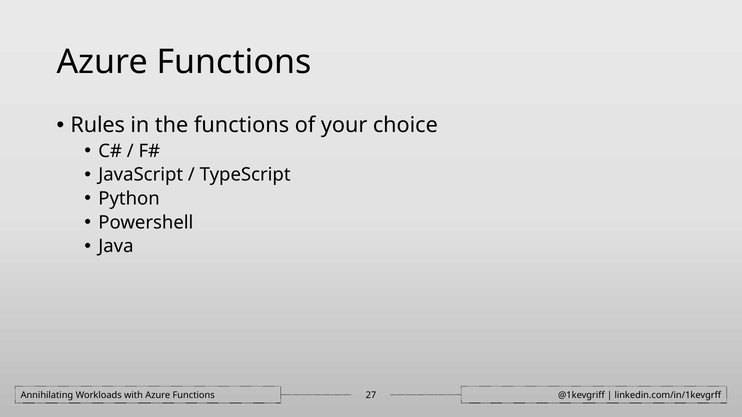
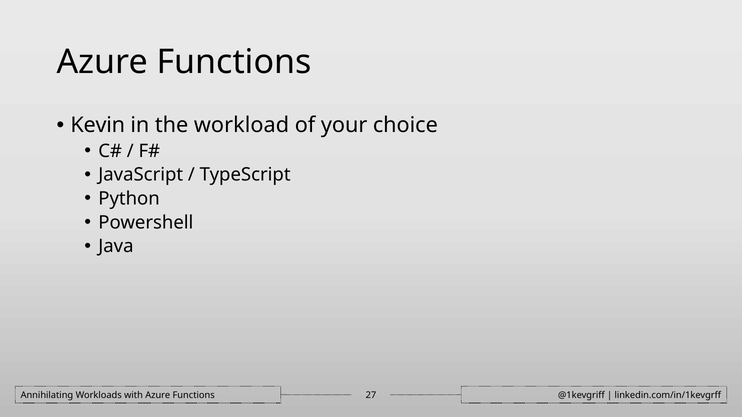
Rules: Rules -> Kevin (98, 125)
the functions: functions -> workload (242, 125)
